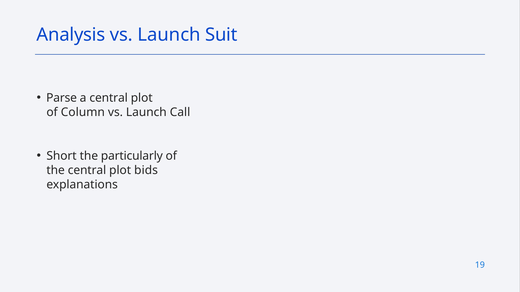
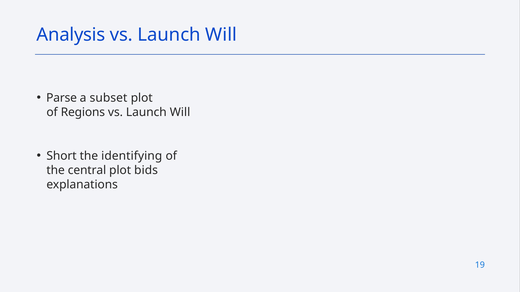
Suit: Suit -> Will (221, 35)
a central: central -> subset (109, 98)
Column: Column -> Regions (83, 112)
Call: Call -> Will (180, 112)
particularly: particularly -> identifying (132, 156)
